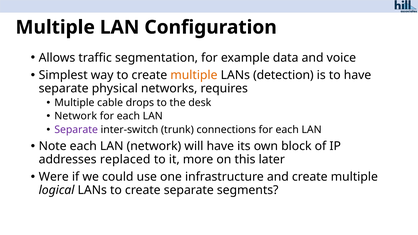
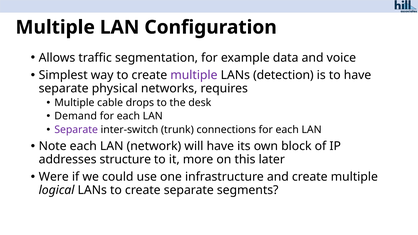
multiple colour: orange -> purple (194, 75)
Network: Network -> Demand (76, 116)
replaced: replaced -> structure (125, 159)
